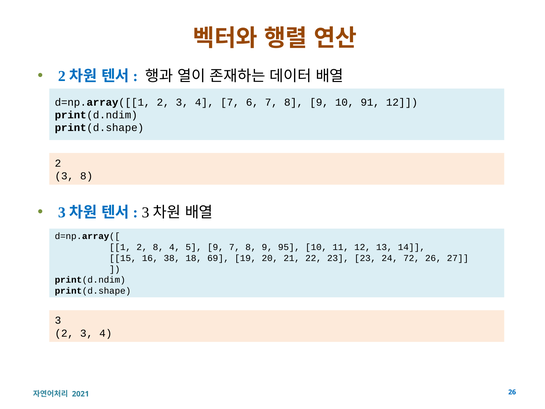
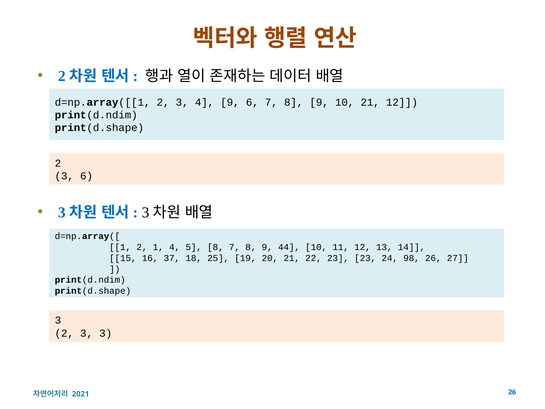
4 7: 7 -> 9 (230, 102)
10 91: 91 -> 21 (370, 102)
3 8: 8 -> 6 (87, 176)
2 8: 8 -> 1 (158, 247)
5 9: 9 -> 8 (215, 247)
95: 95 -> 44 (289, 247)
38: 38 -> 37 (172, 258)
69: 69 -> 25 (218, 258)
72: 72 -> 98 (412, 258)
4: 4 -> 3 (106, 333)
